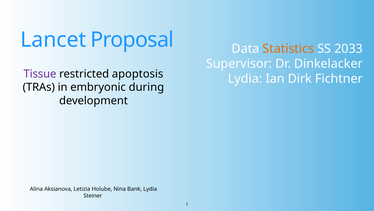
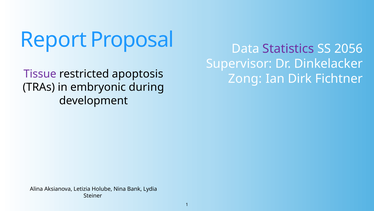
Lancet: Lancet -> Report (53, 40)
Statistics colour: orange -> purple (288, 49)
2033: 2033 -> 2056 (349, 49)
Lydia: Lydia -> Zong (245, 78)
